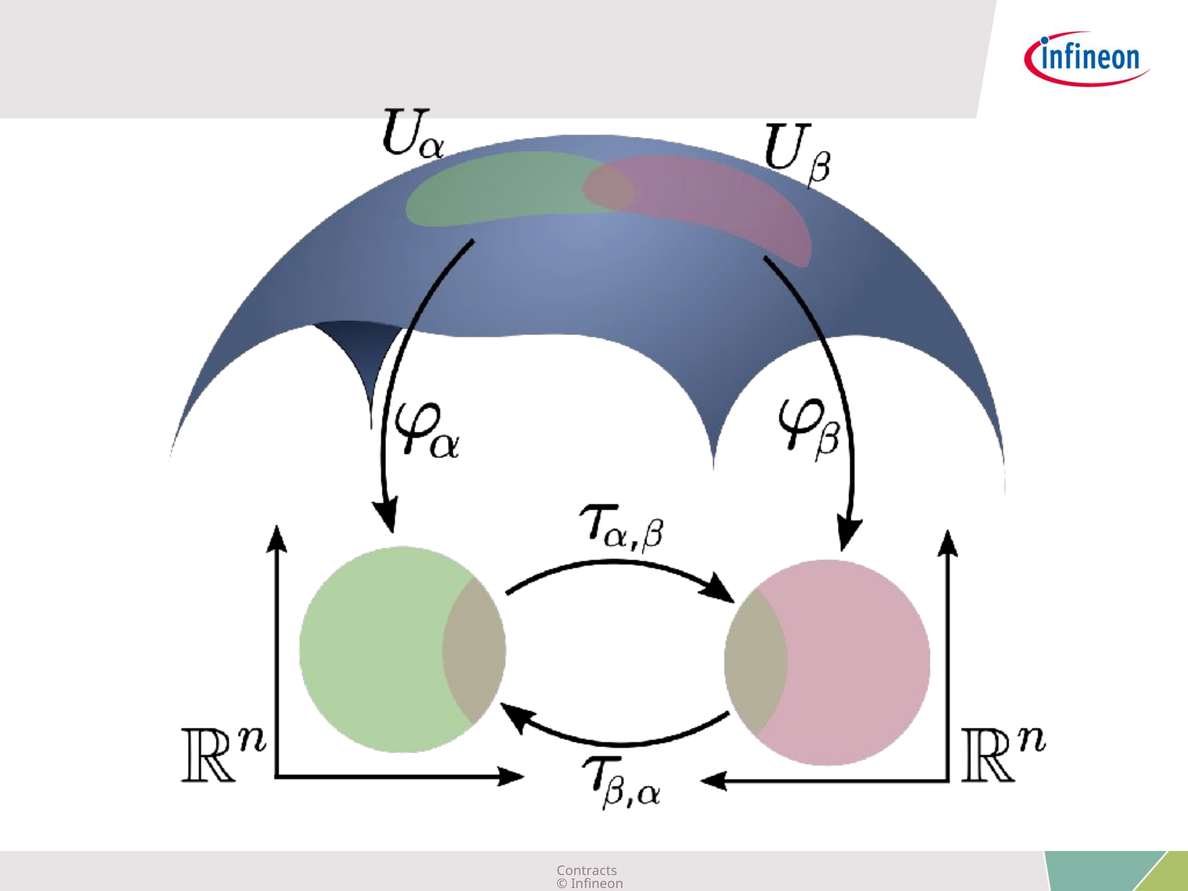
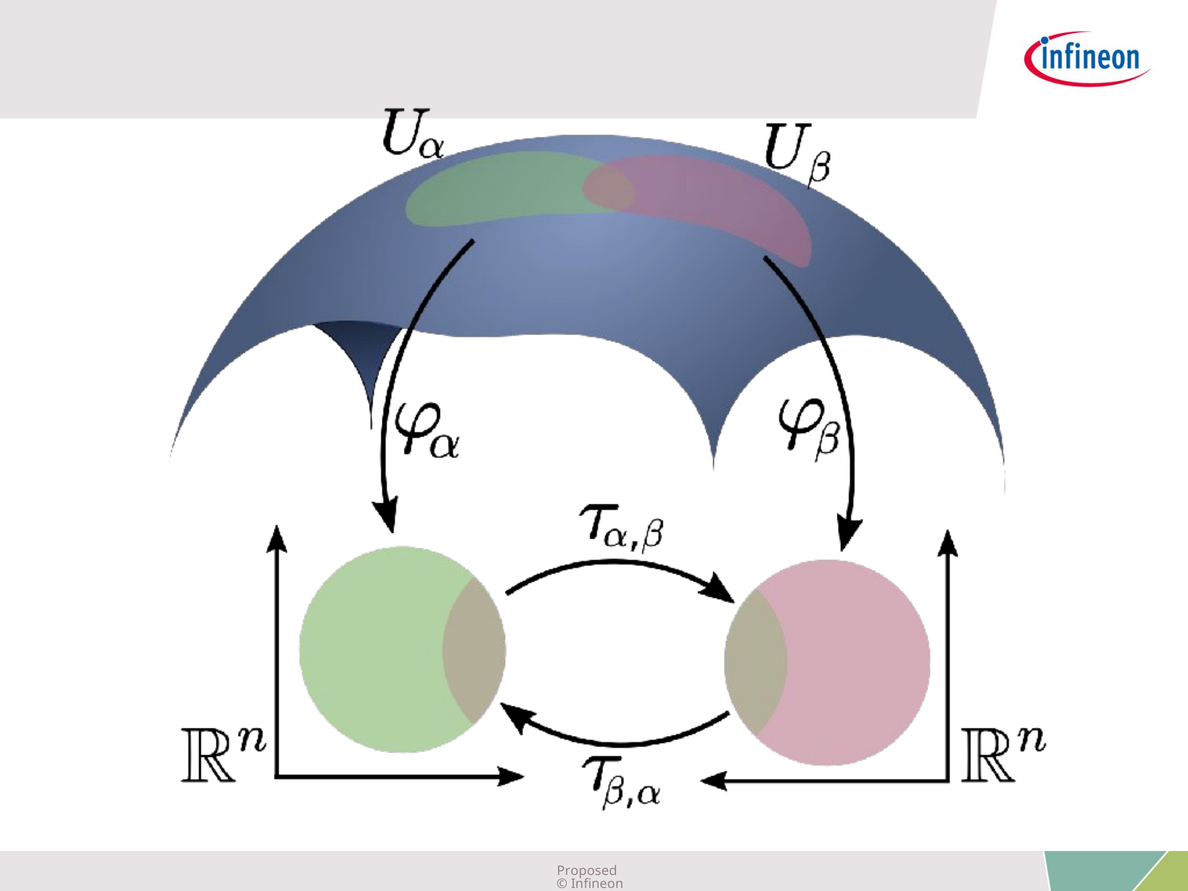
Contracts: Contracts -> Proposed (587, 871)
